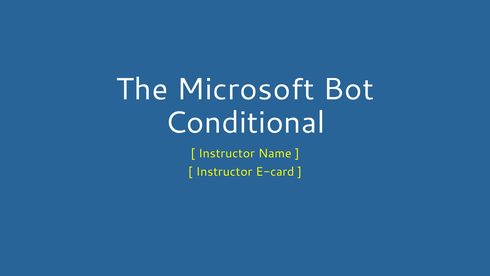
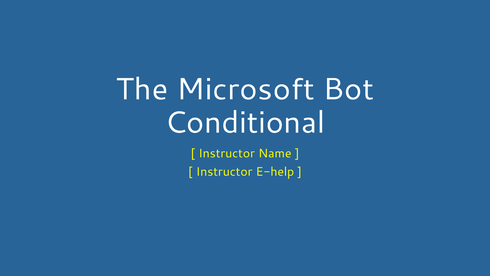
E-card: E-card -> E-help (275, 171)
